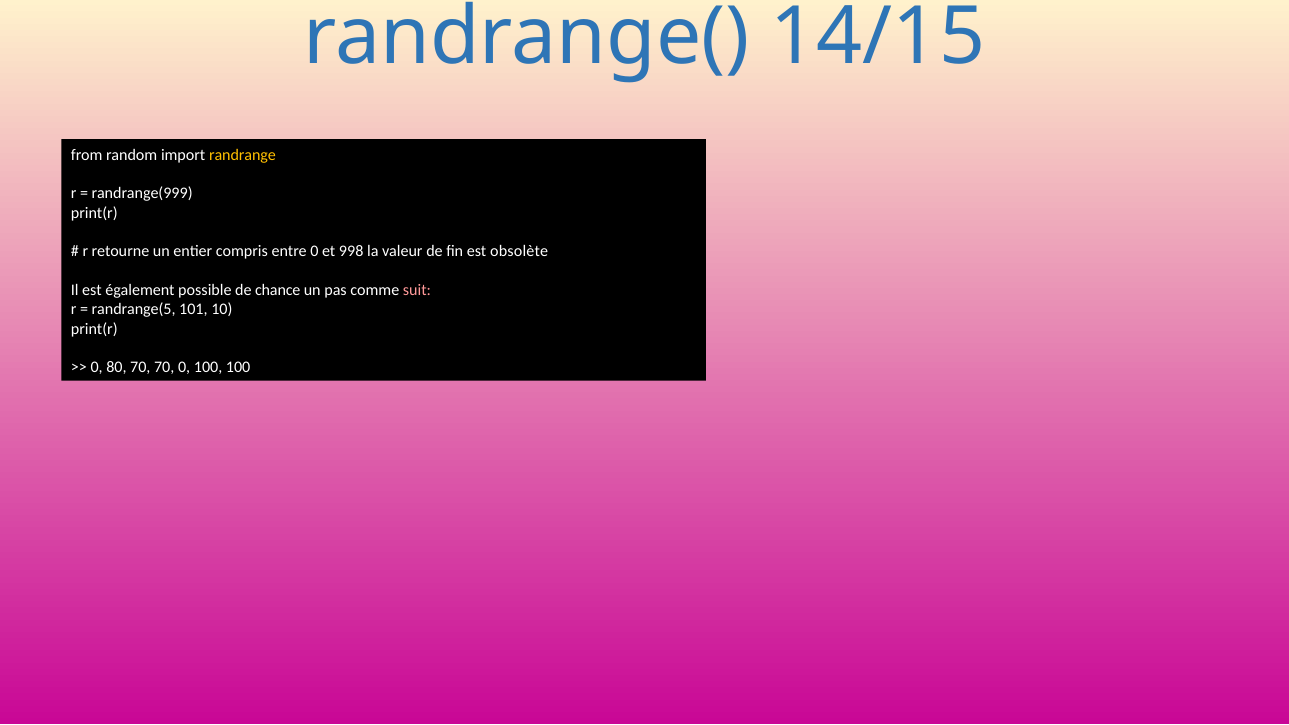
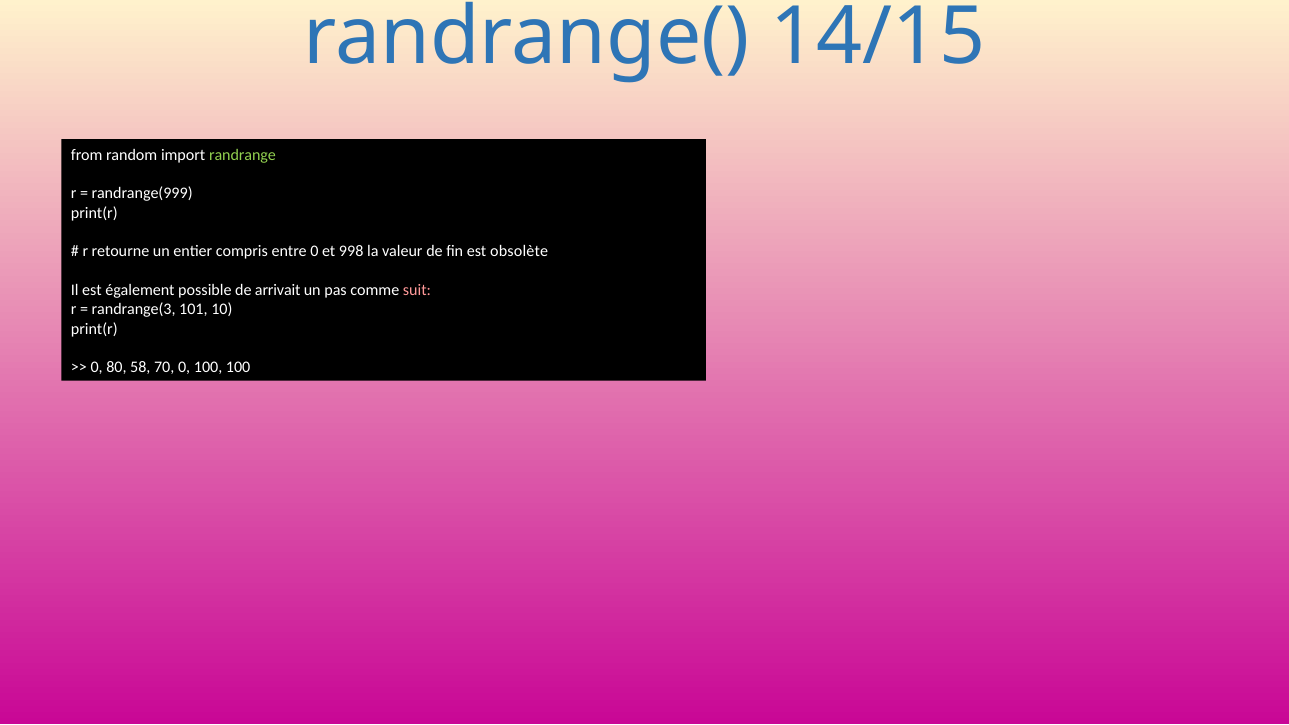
randrange colour: yellow -> light green (242, 155)
chance: chance -> arrivait (278, 290)
randrange(5: randrange(5 -> randrange(3 (134, 309)
80 70: 70 -> 58 (140, 367)
